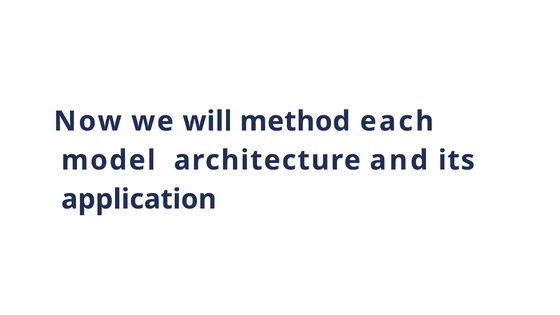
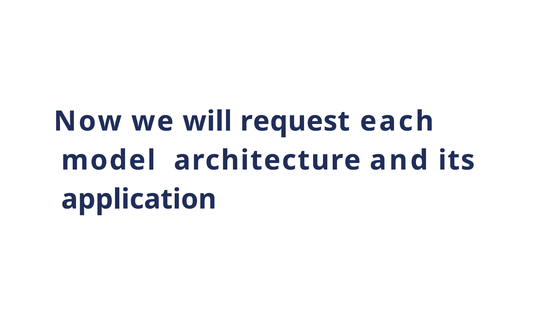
method: method -> request (295, 121)
